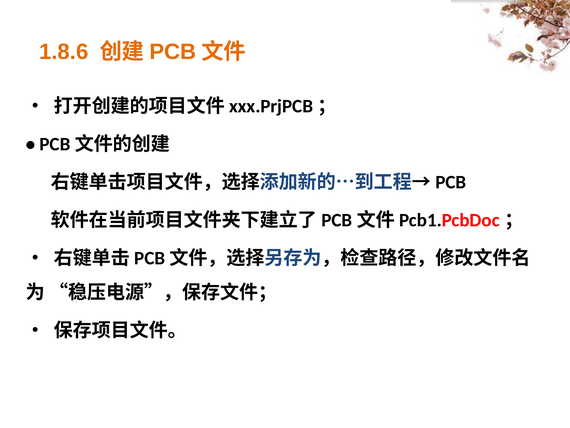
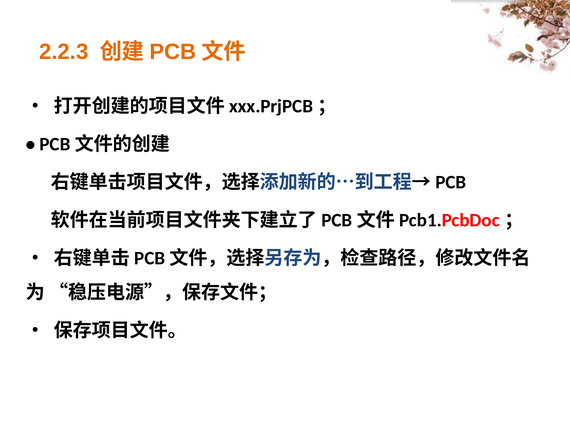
1.8.6: 1.8.6 -> 2.2.3 (64, 52)
